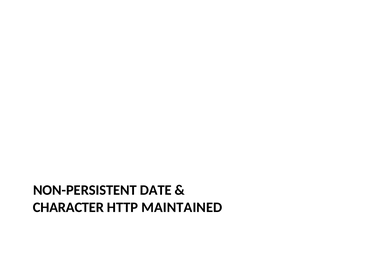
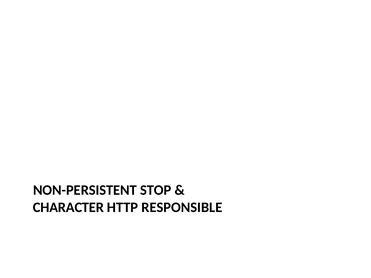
DATE: DATE -> STOP (156, 190)
MAINTAINED: MAINTAINED -> RESPONSIBLE (182, 208)
